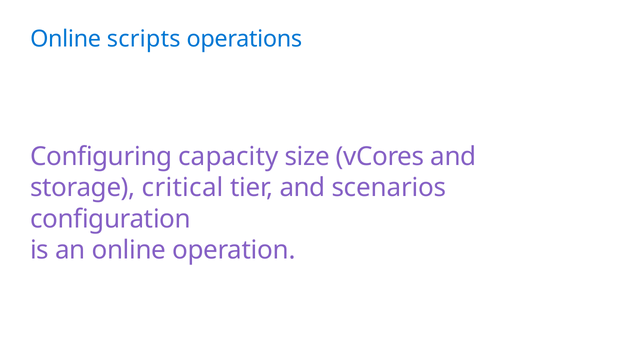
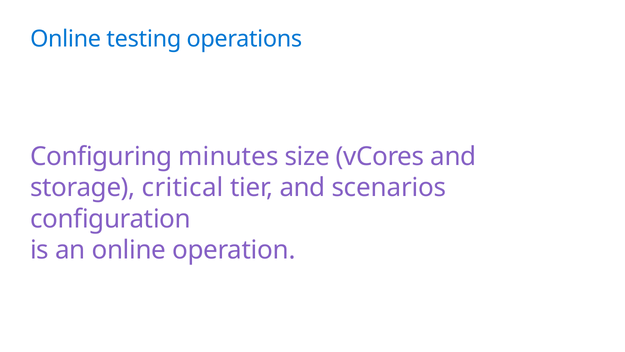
scripts: scripts -> testing (144, 39)
capacity: capacity -> minutes (228, 156)
